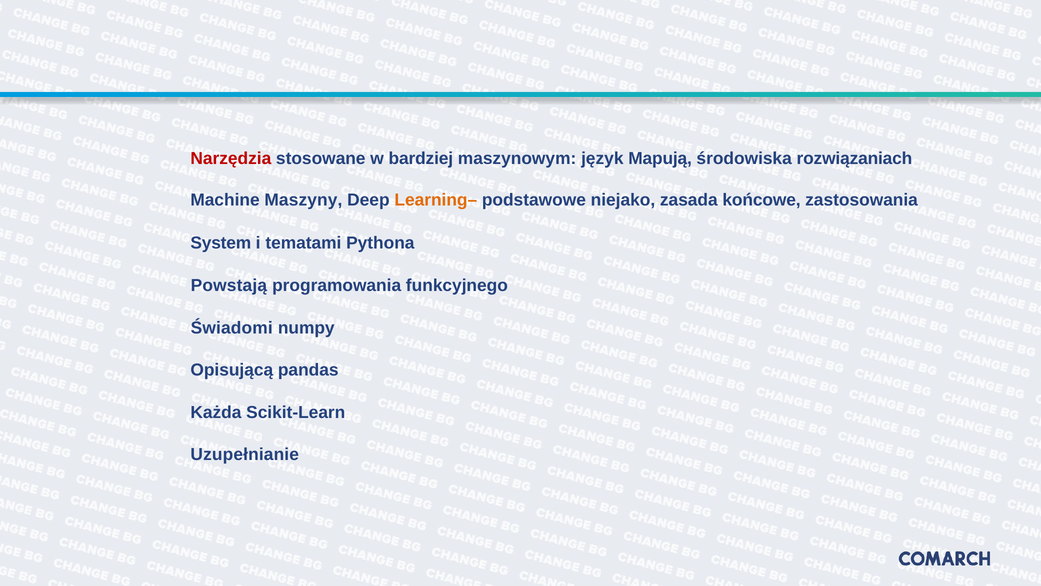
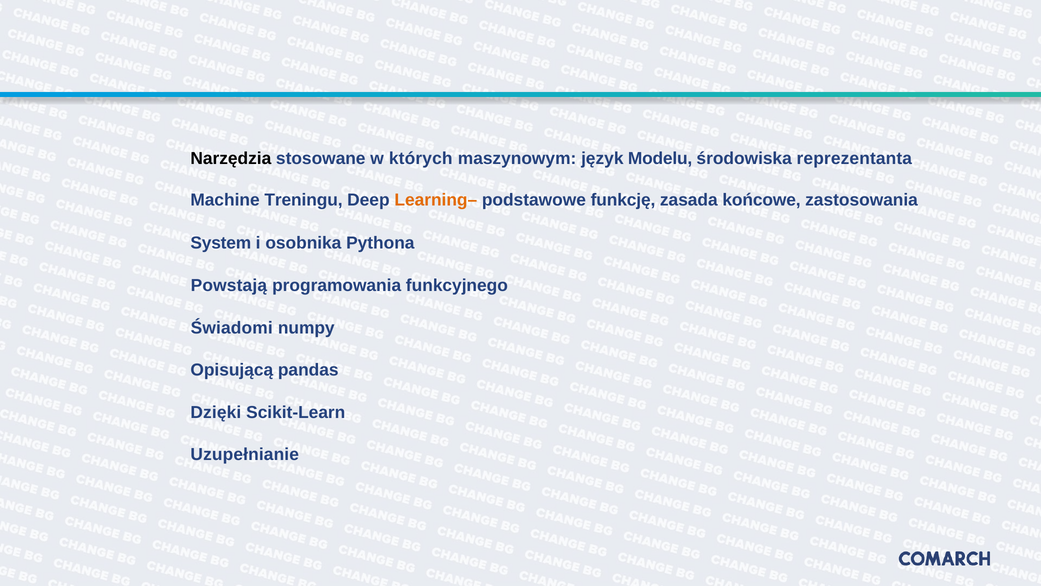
Narzędzia colour: red -> black (231, 159)
bardziej: bardziej -> których (421, 159)
Mapują: Mapują -> Modelu (660, 159)
rozwiązaniach: rozwiązaniach -> reprezentanta (854, 159)
Maszyny: Maszyny -> Treningu (303, 200)
niejako: niejako -> funkcję (623, 200)
tematami: tematami -> osobnika (303, 243)
Każda: Każda -> Dzięki (216, 412)
